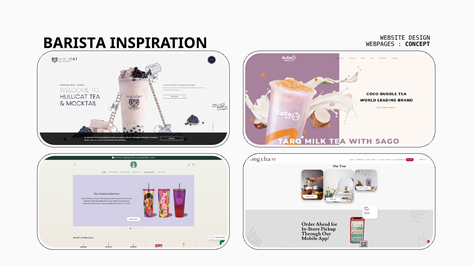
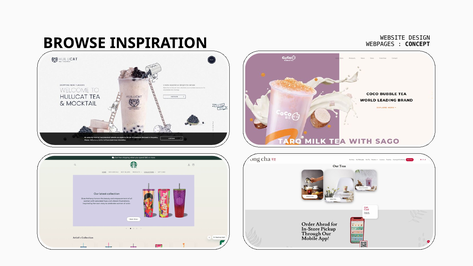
BARISTA: BARISTA -> BROWSE (74, 43)
